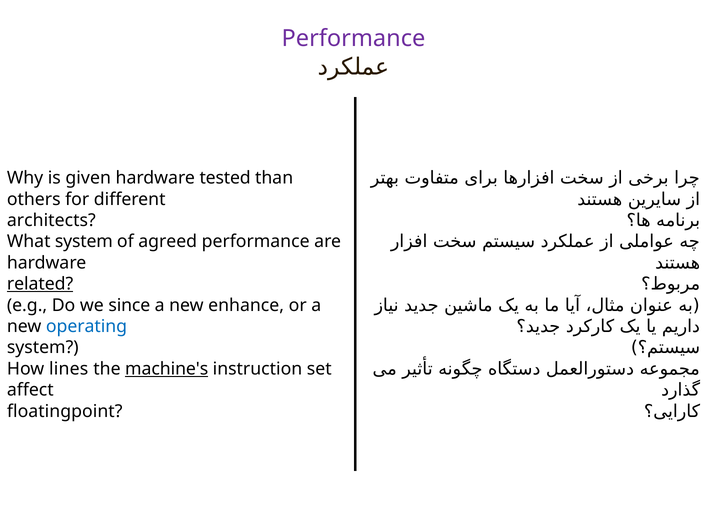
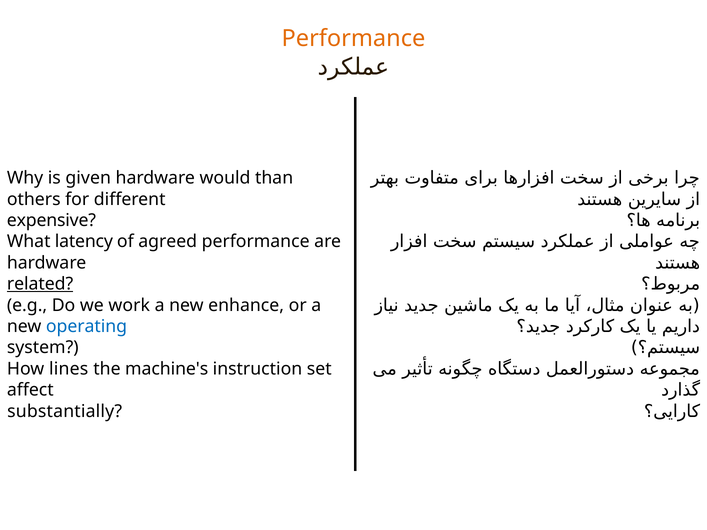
Performance colour: purple -> orange (353, 39)
tested: tested -> would (225, 178)
architects: architects -> expensive (51, 221)
What system: system -> latency (84, 242)
since: since -> work (129, 305)
machine's underline: present -> none (167, 369)
floatingpoint: floatingpoint -> substantially (65, 411)
